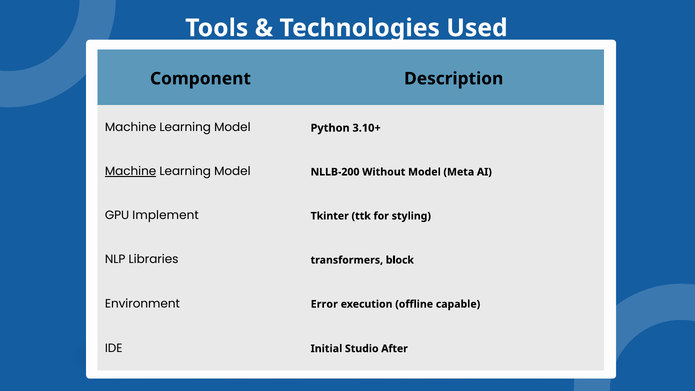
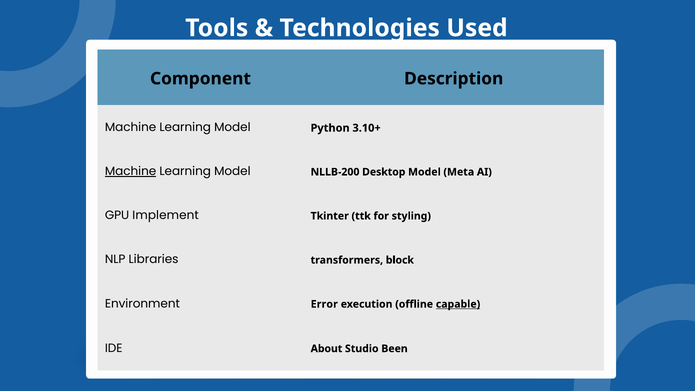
Without: Without -> Desktop (384, 172)
capable underline: none -> present (458, 304)
Initial: Initial -> About (326, 349)
After: After -> Been (395, 349)
